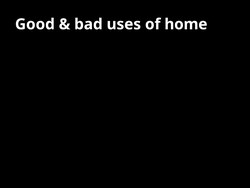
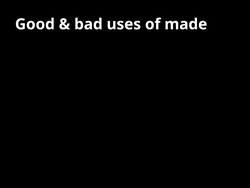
home: home -> made (186, 24)
